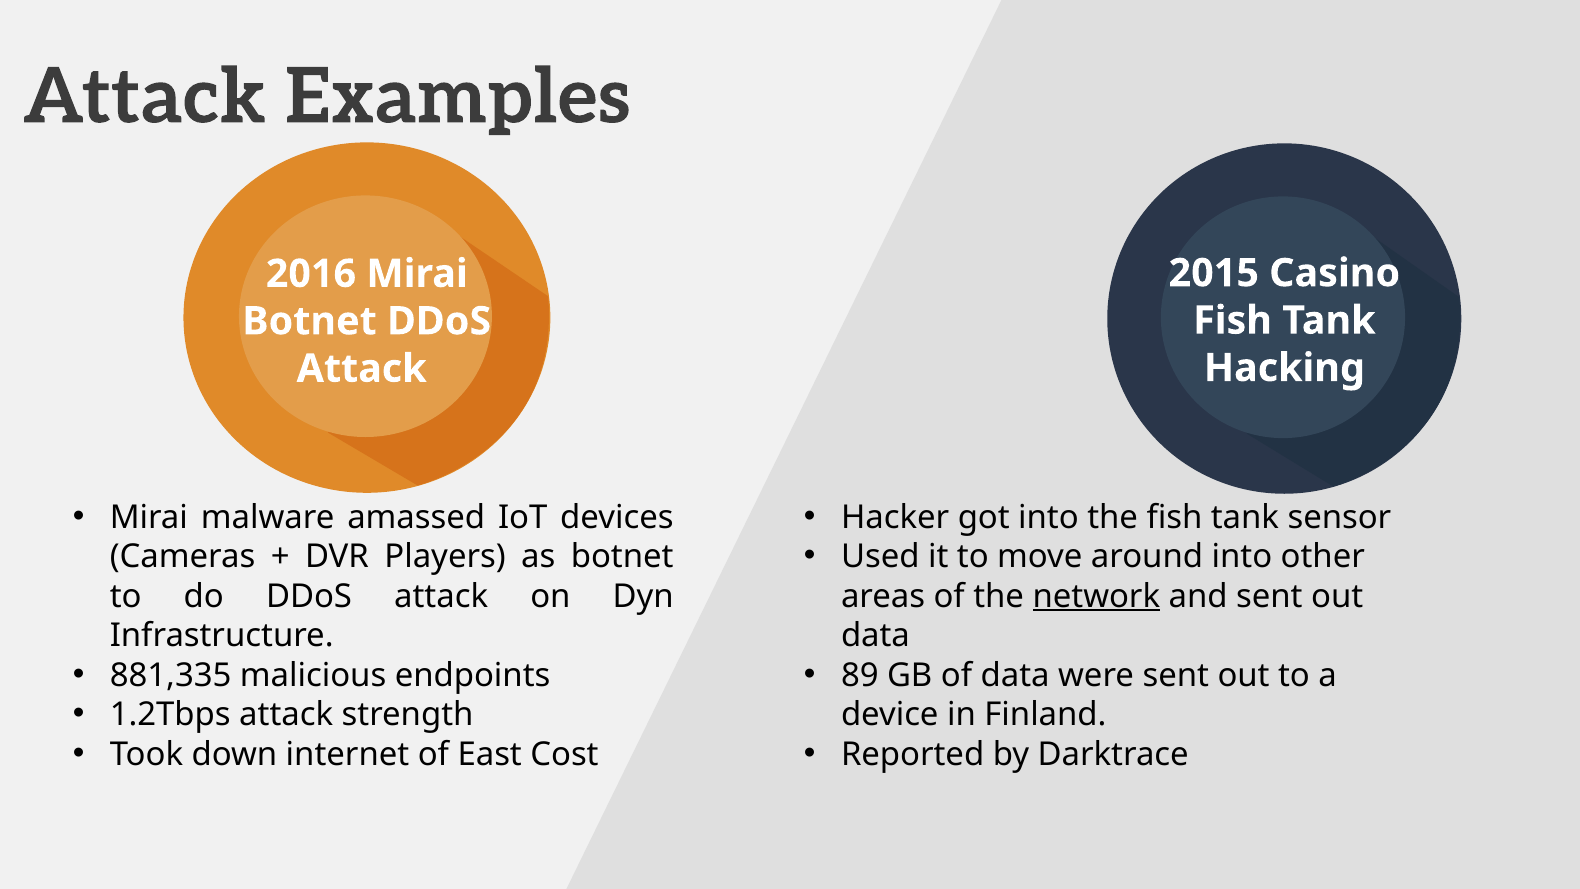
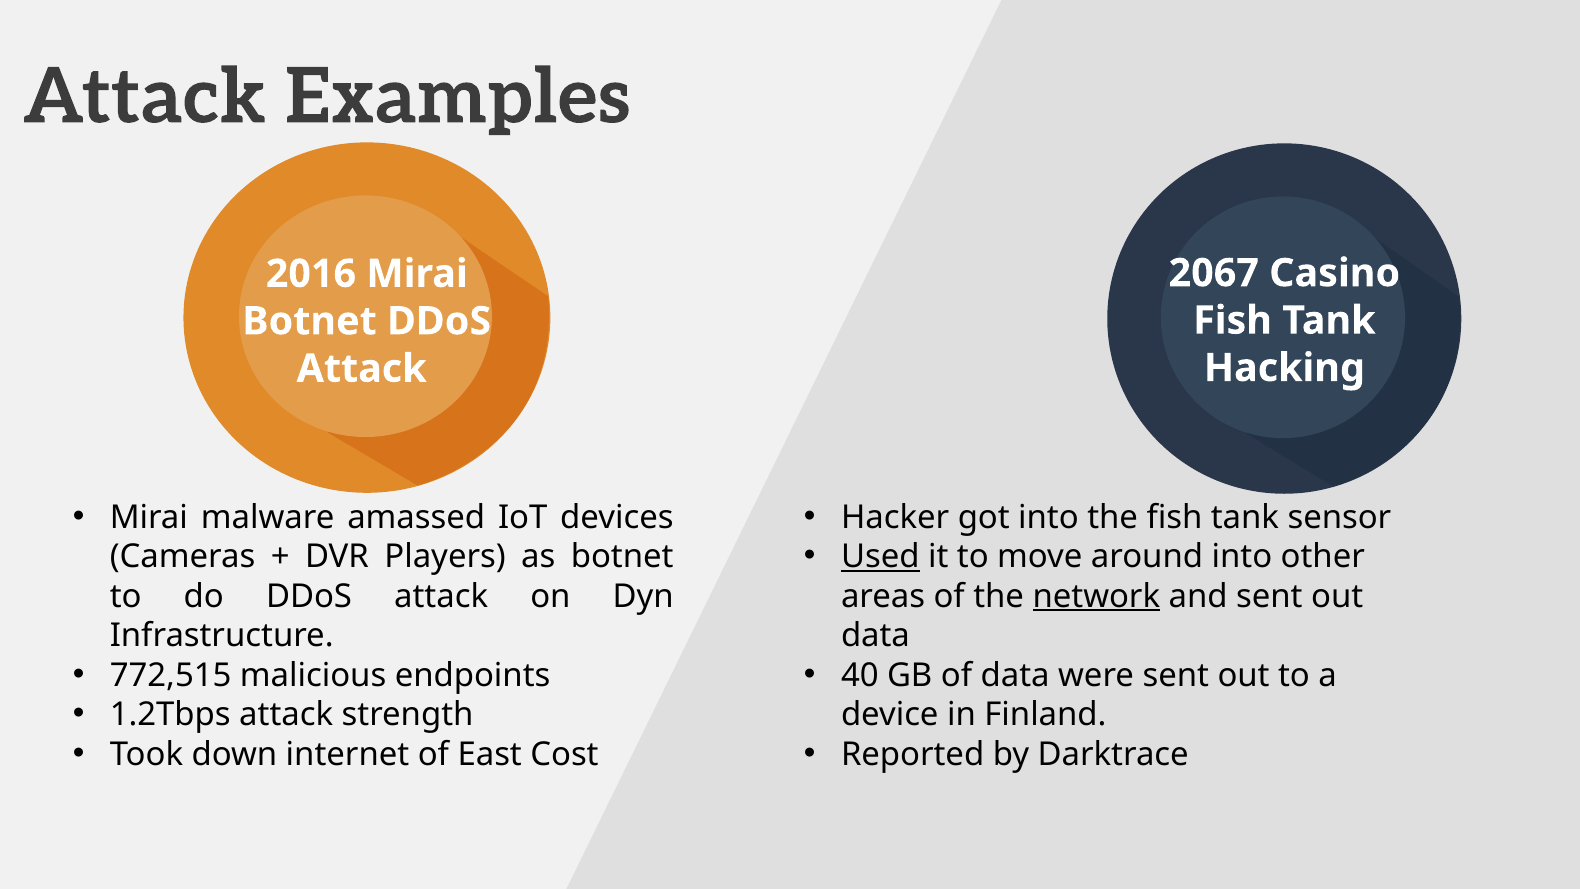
2015: 2015 -> 2067 (1214, 273)
Used underline: none -> present (880, 557)
881,335: 881,335 -> 772,515 (171, 675)
89: 89 -> 40 (860, 675)
